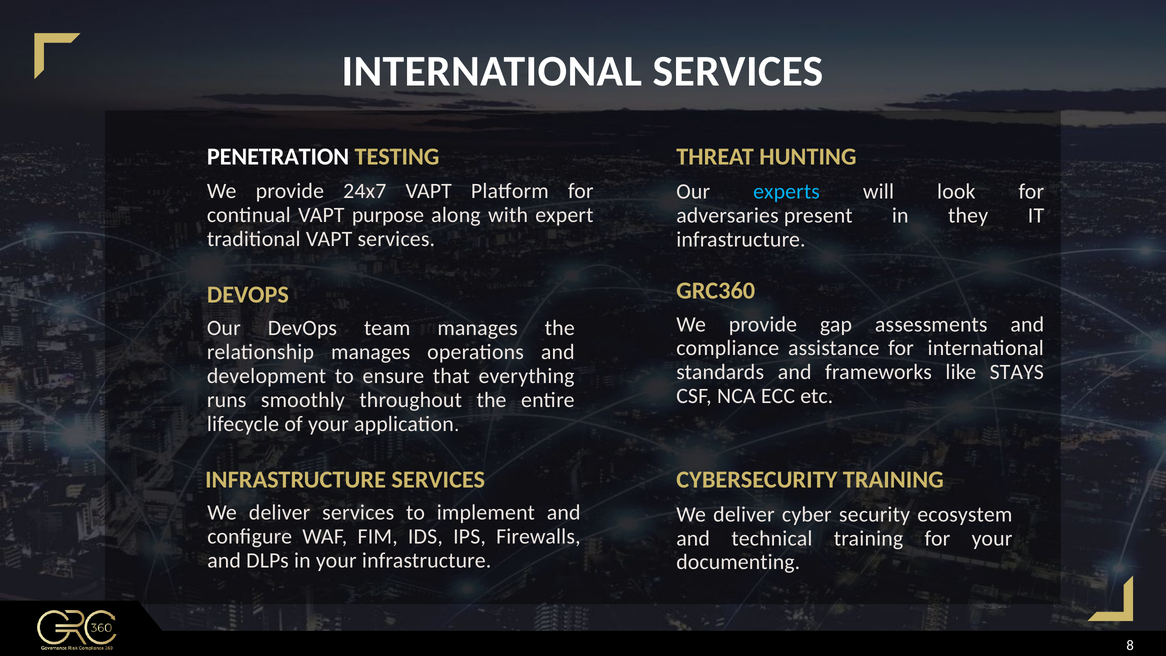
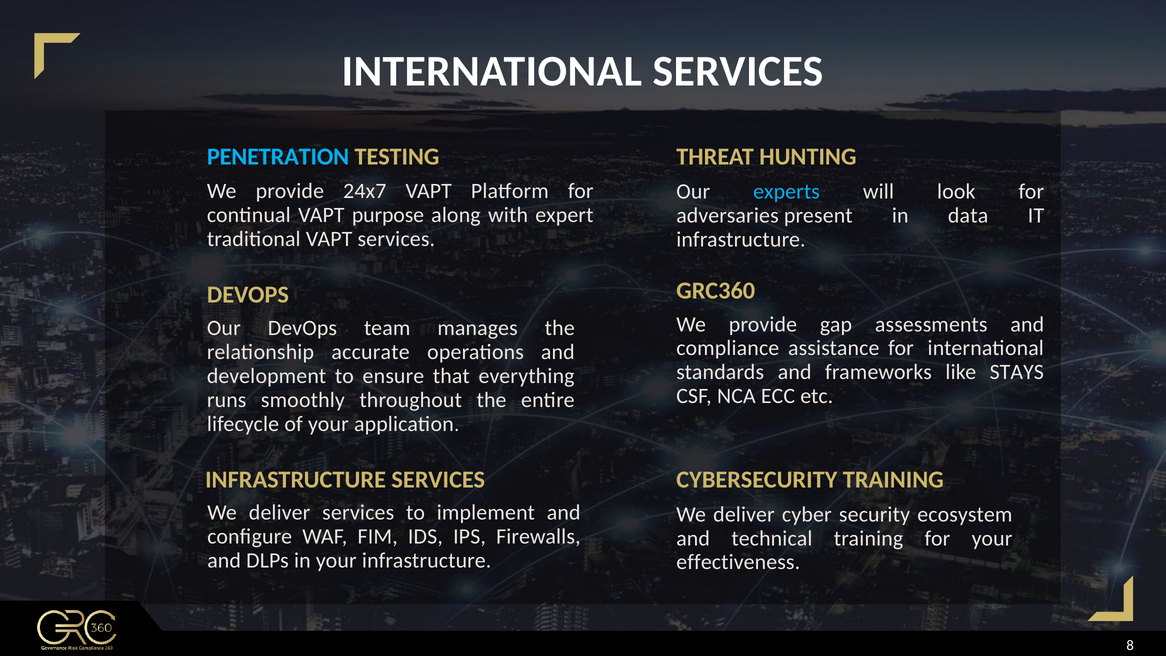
PENETRATION colour: white -> light blue (278, 157)
they: they -> data (968, 216)
relationship manages: manages -> accurate (371, 352)
documenting: documenting -> effectiveness (738, 562)
